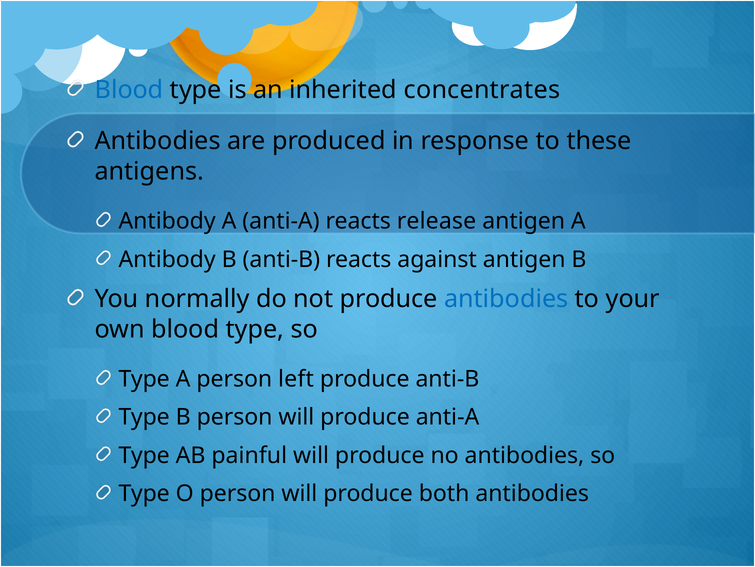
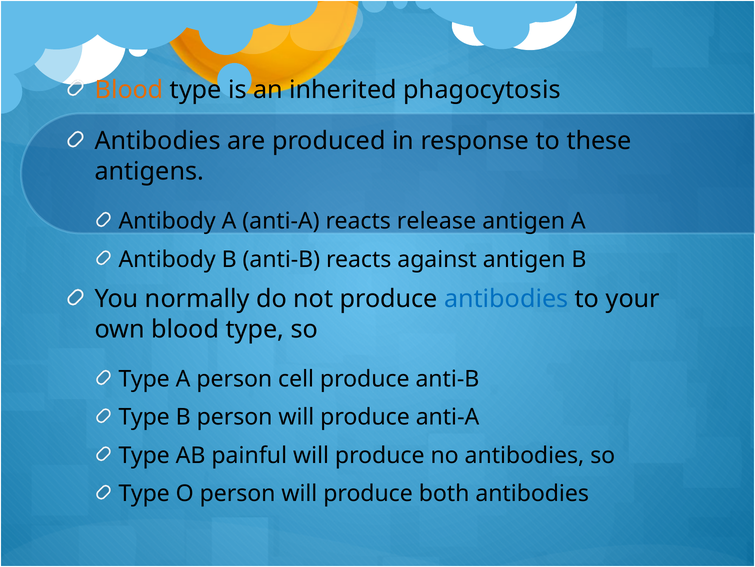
Blood colour: blue -> orange (129, 90)
concentrates: concentrates -> phagocytosis (482, 90)
left: left -> cell (296, 379)
